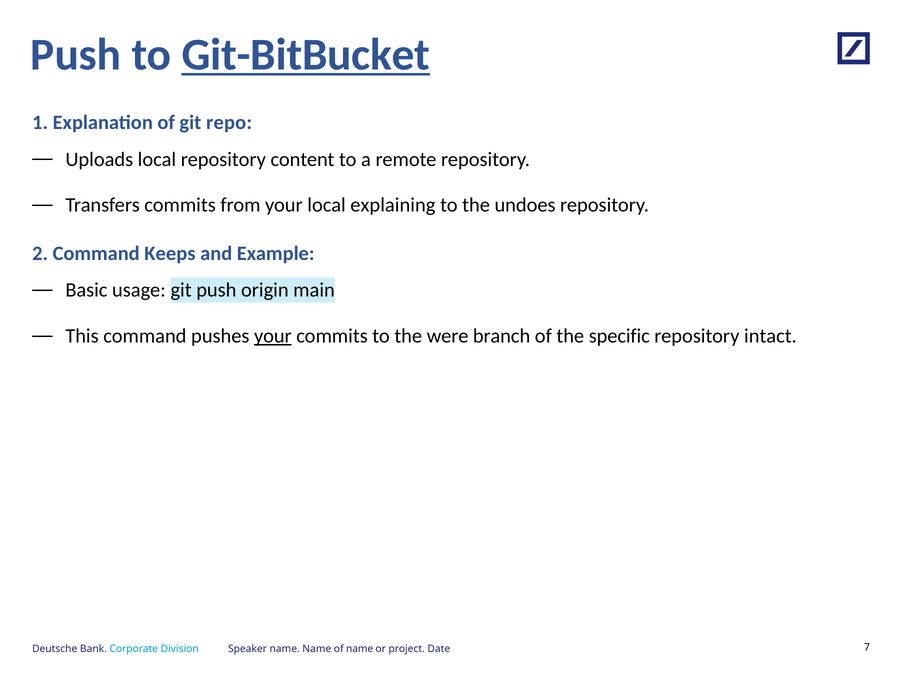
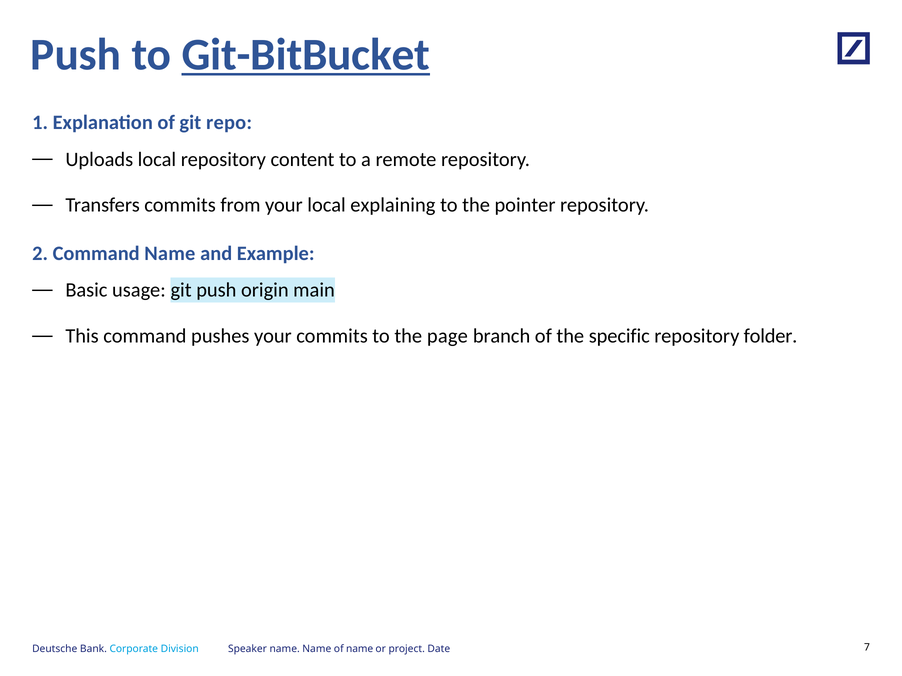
undoes: undoes -> pointer (525, 205)
Command Keeps: Keeps -> Name (170, 253)
your underline: present -> none (273, 336)
were: were -> page (447, 336)
intact: intact -> folder (771, 336)
